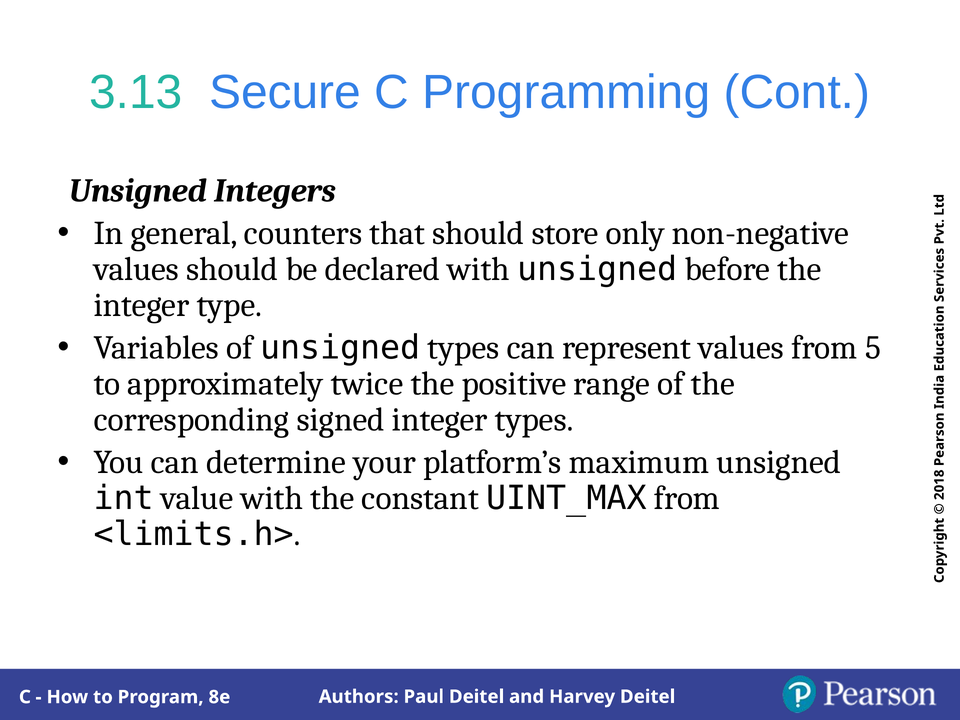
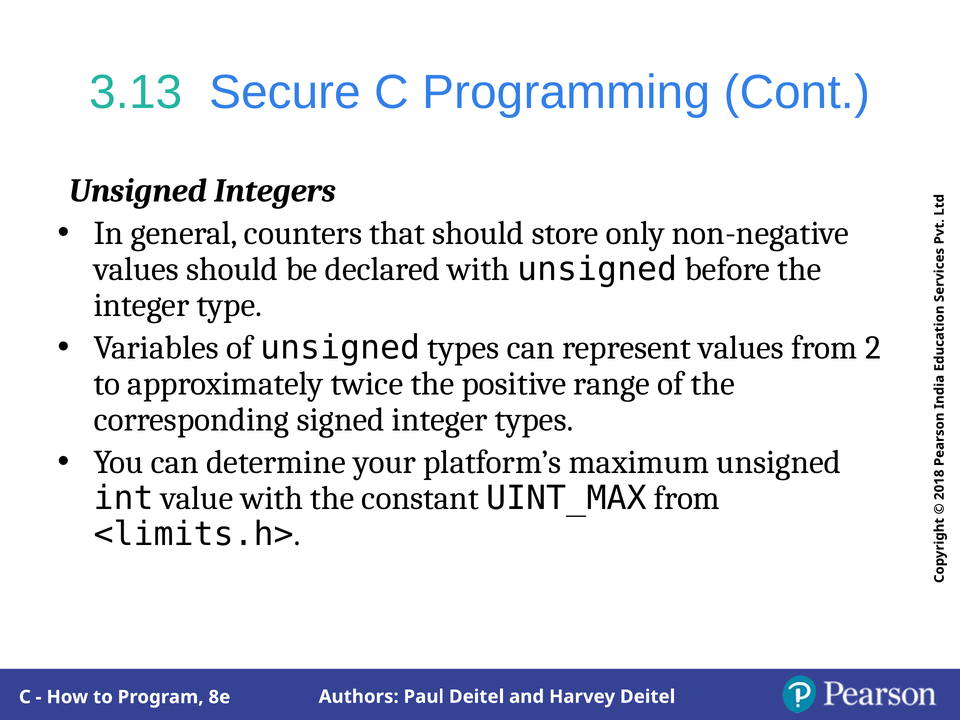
from 5: 5 -> 2 (873, 348)
